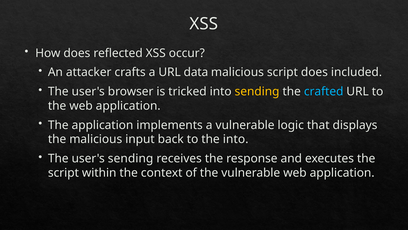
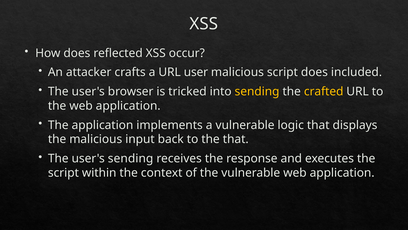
data: data -> user (196, 72)
crafted colour: light blue -> yellow (324, 91)
the into: into -> that (236, 139)
